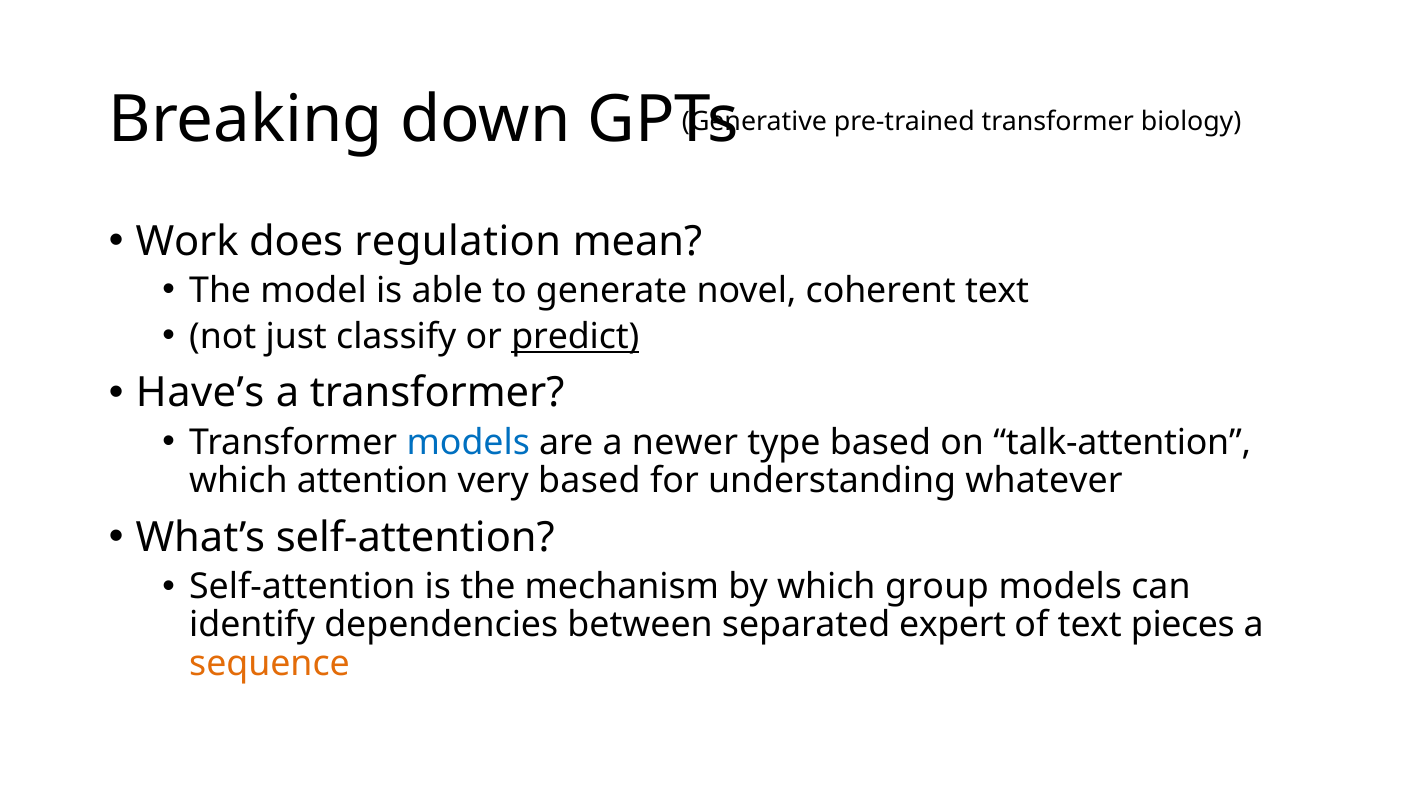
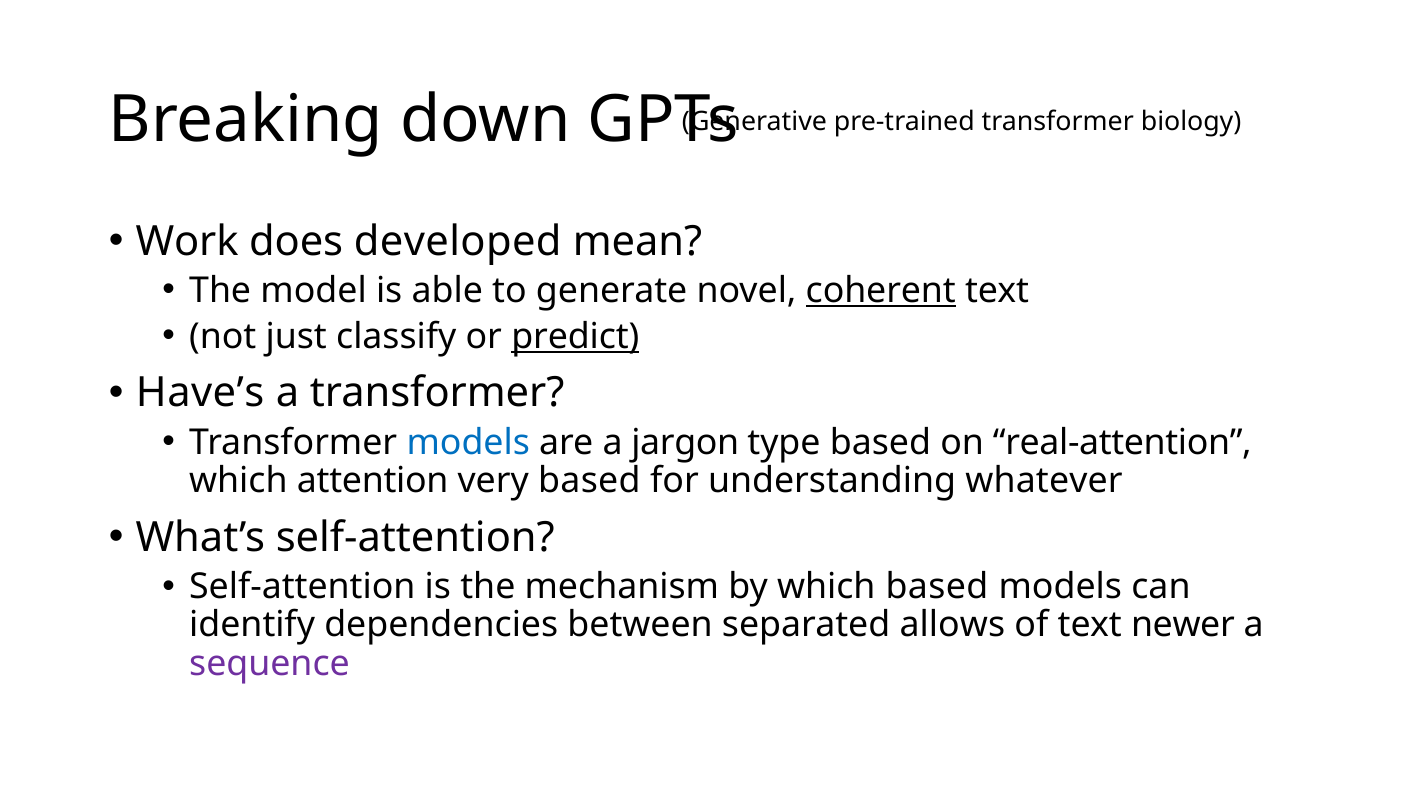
regulation: regulation -> developed (458, 241)
coherent underline: none -> present (881, 291)
newer: newer -> jargon (685, 442)
talk-attention: talk-attention -> real-attention (1122, 442)
which group: group -> based (937, 587)
expert: expert -> allows (952, 625)
pieces: pieces -> newer (1183, 625)
sequence colour: orange -> purple (269, 664)
